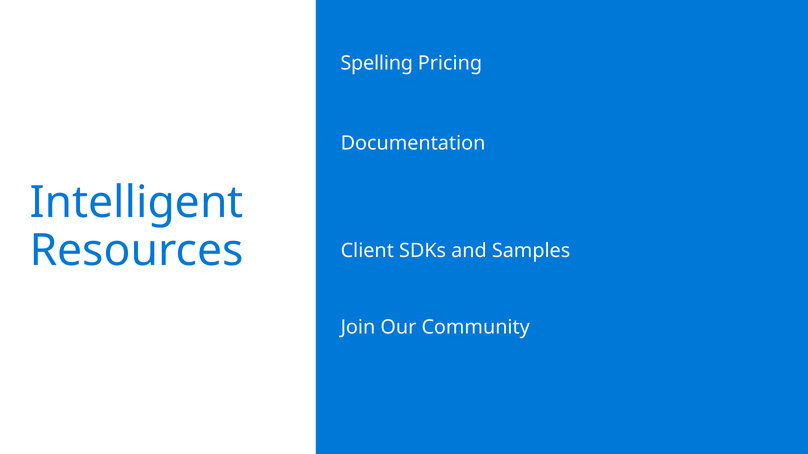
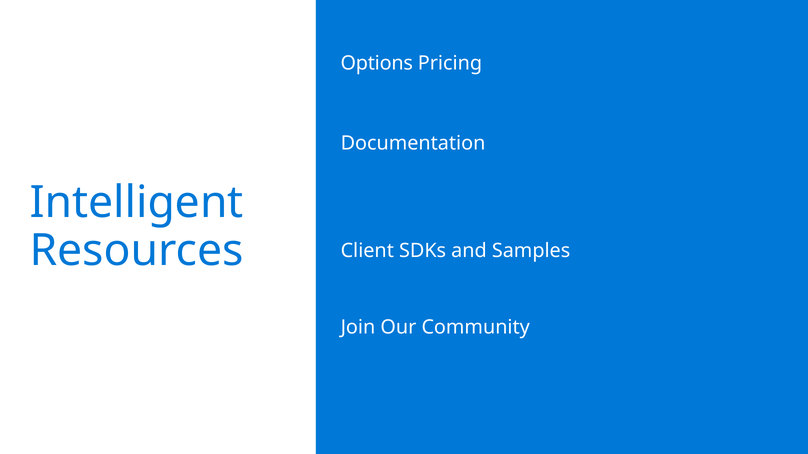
Spelling: Spelling -> Options (377, 63)
